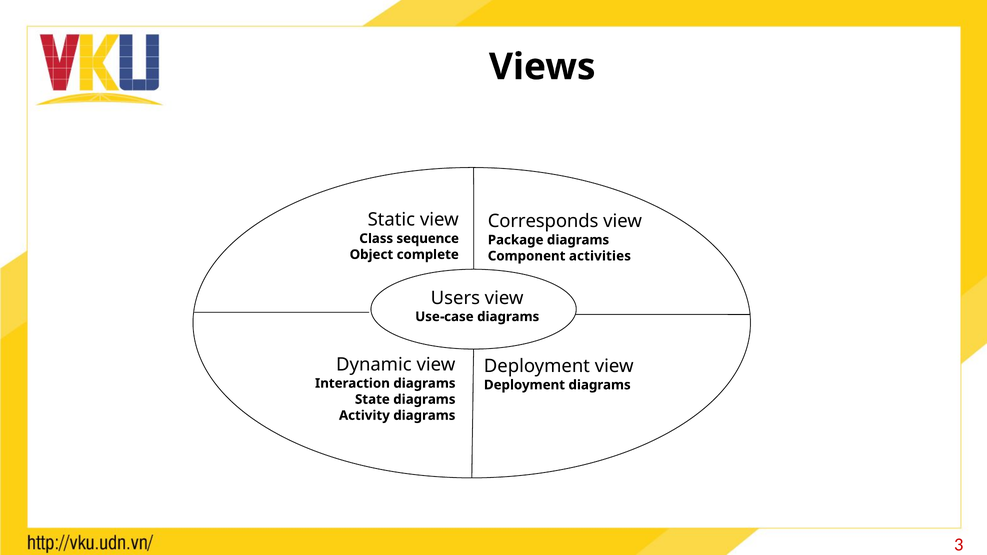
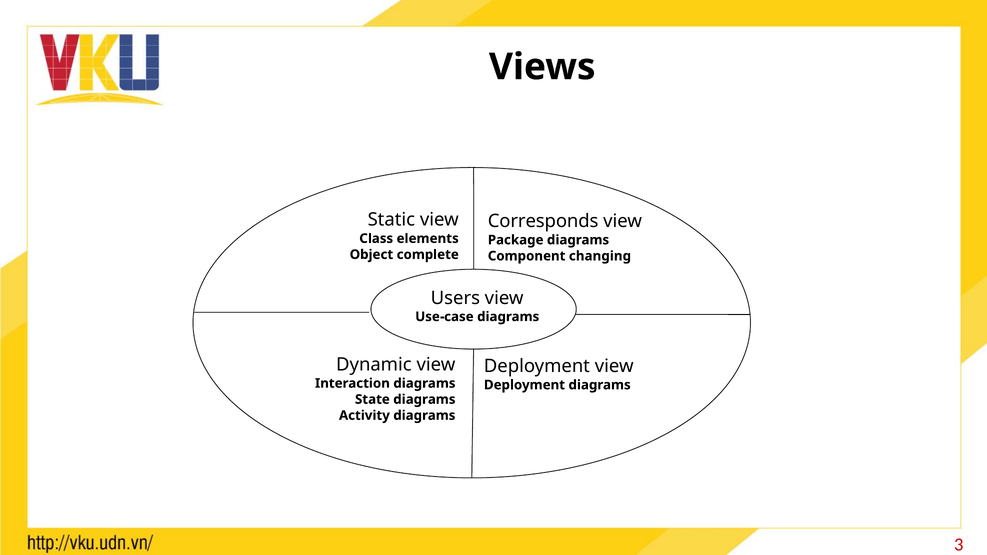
sequence: sequence -> elements (428, 239)
activities: activities -> changing (600, 256)
